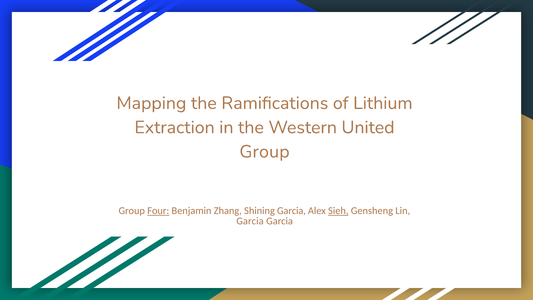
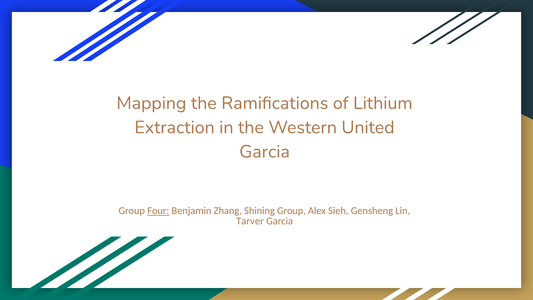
Group: Group -> Garcia (265, 152)
Shining Garcia: Garcia -> Group (291, 211)
Sieh underline: present -> none (338, 211)
Garcia: Garcia -> Tarver (250, 221)
